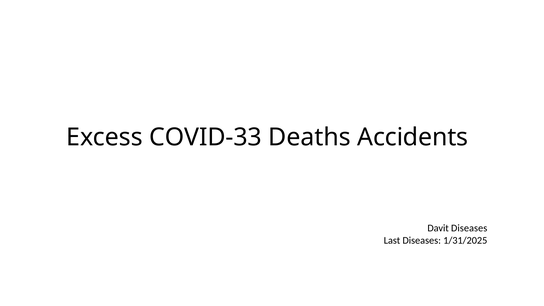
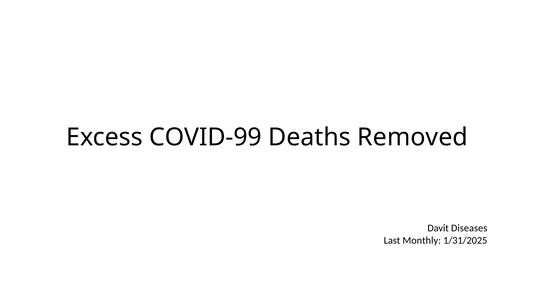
COVID-33: COVID-33 -> COVID-99 (206, 137)
Accidents: Accidents -> Removed (413, 137)
Last Diseases: Diseases -> Monthly (422, 240)
